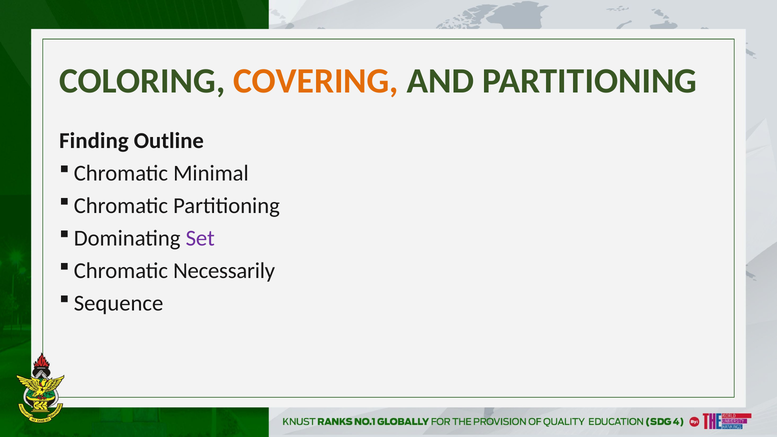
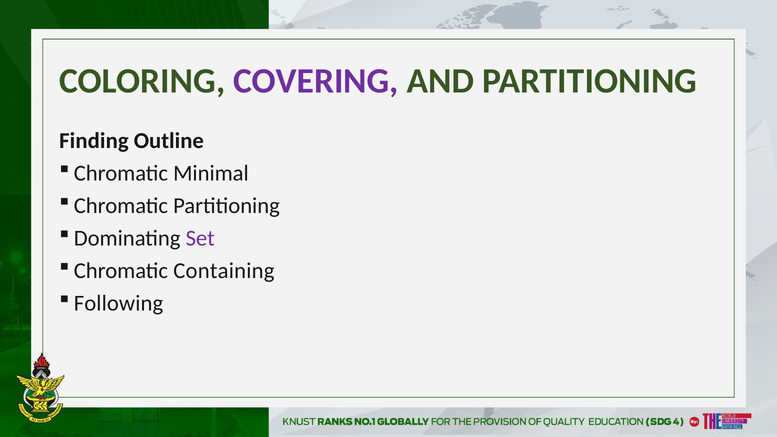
COVERING colour: orange -> purple (316, 81)
Necessarily: Necessarily -> Containing (224, 271)
Sequence: Sequence -> Following (119, 303)
